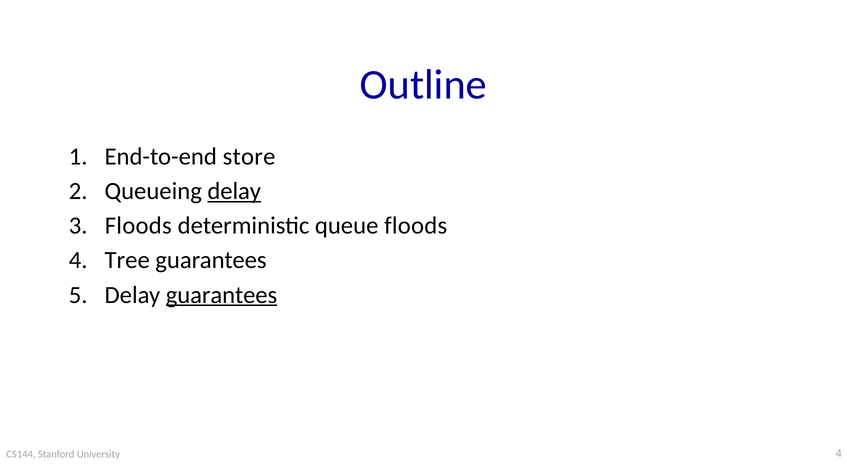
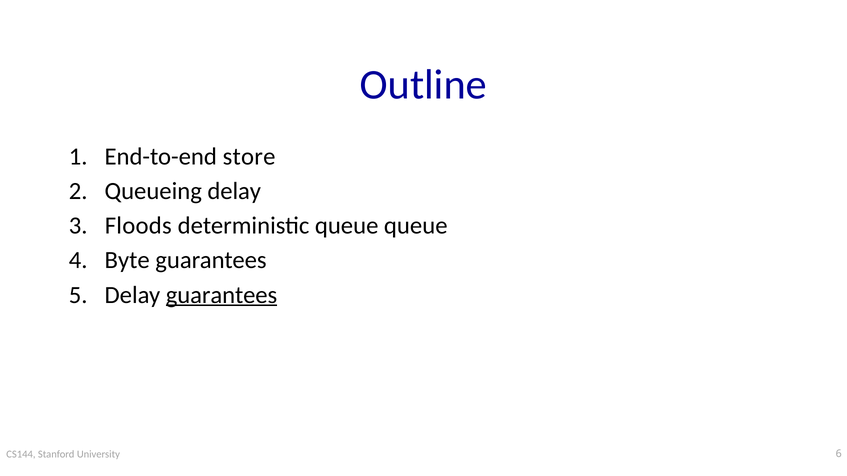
delay underline: present -> none (234, 191)
queue floods: floods -> queue (416, 226)
Tree: Tree -> Byte (127, 261)
4: 4 -> 6 (839, 454)
